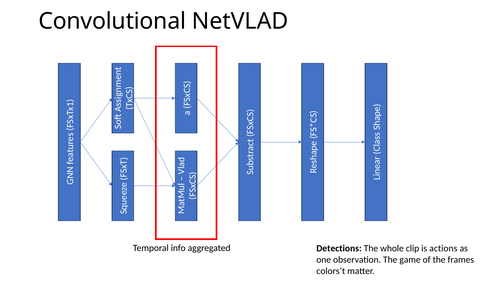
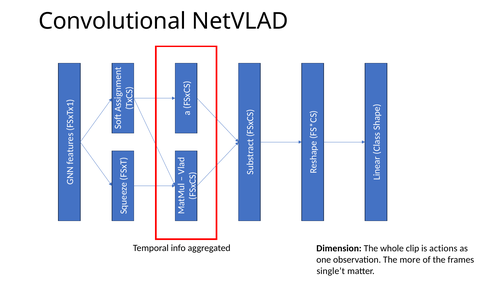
Detections: Detections -> Dimension (339, 248)
game: game -> more (410, 259)
colors’t: colors’t -> single’t (331, 271)
